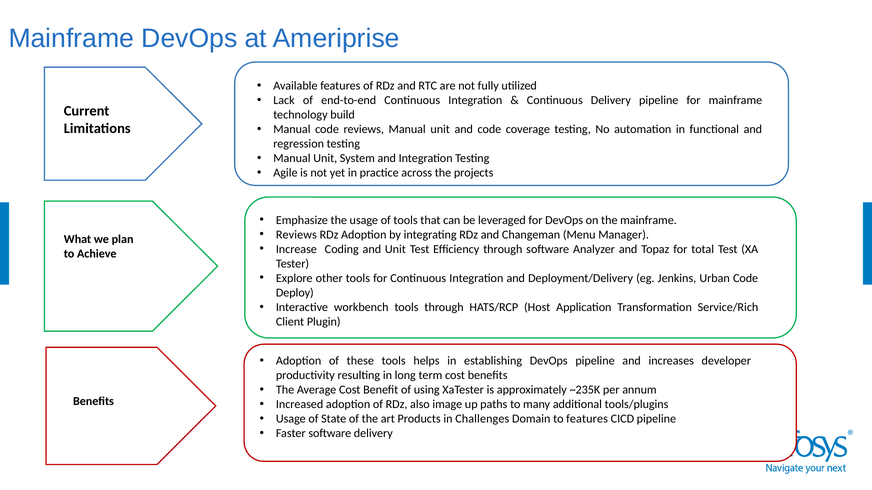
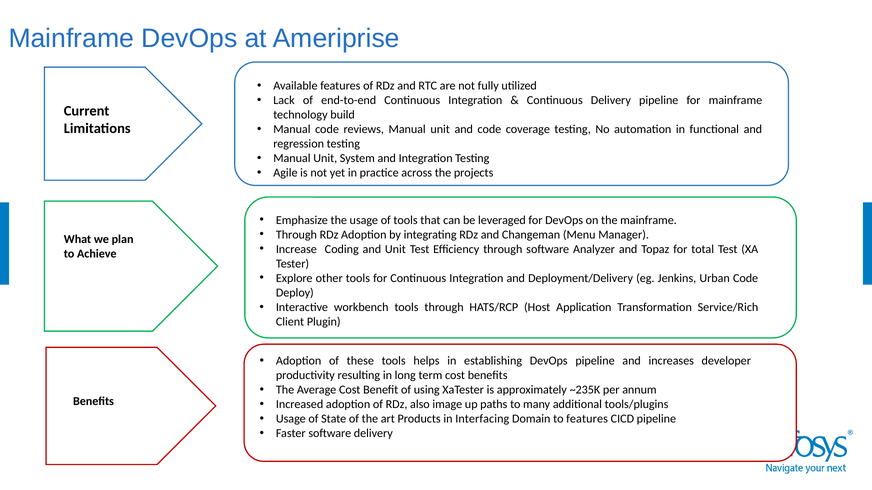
Reviews: Reviews -> Through (296, 235)
Challenges: Challenges -> Interfacing (482, 419)
